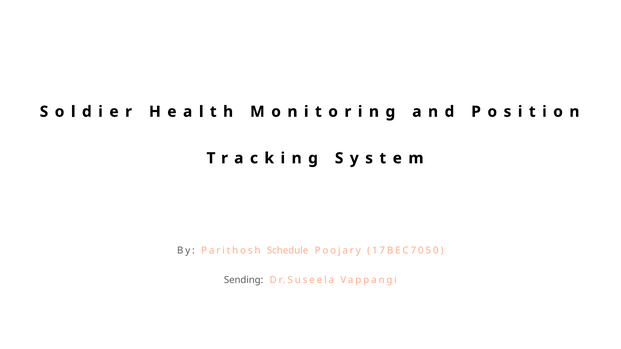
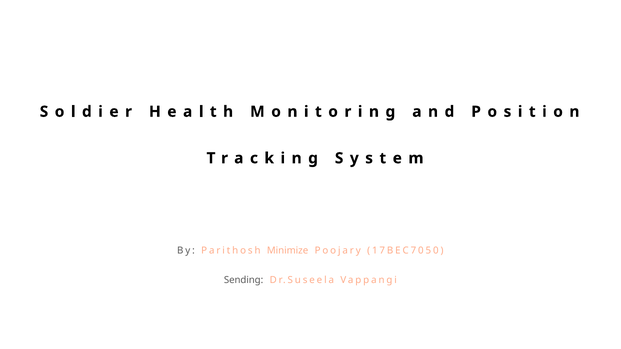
Schedule: Schedule -> Minimize (288, 251)
